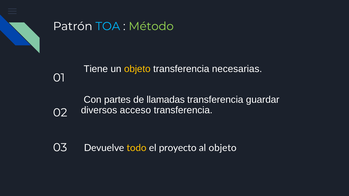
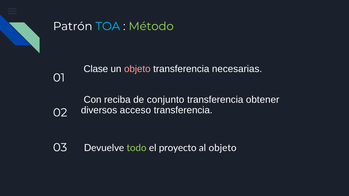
Tiene: Tiene -> Clase (96, 69)
objeto colour: yellow -> pink (137, 69)
partes: partes -> reciba (117, 100)
llamadas: llamadas -> conjunto (166, 100)
guardar: guardar -> obtener (263, 100)
todo colour: yellow -> light green (137, 148)
